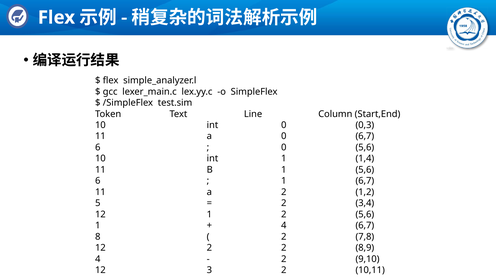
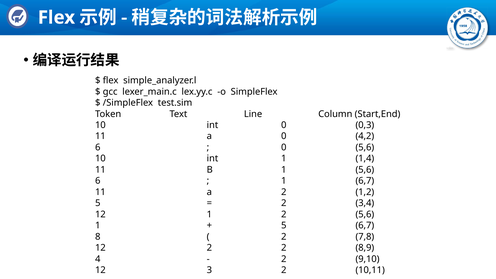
0 6,7: 6,7 -> 4,2 (365, 136)
4: 4 -> 5 (284, 226)
